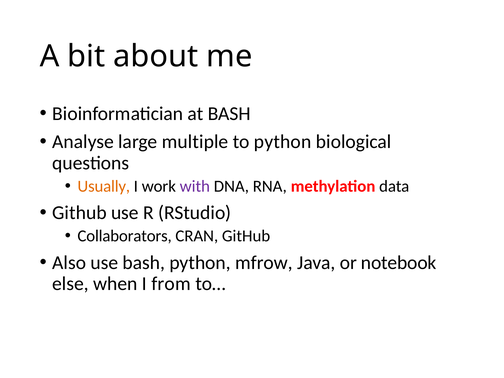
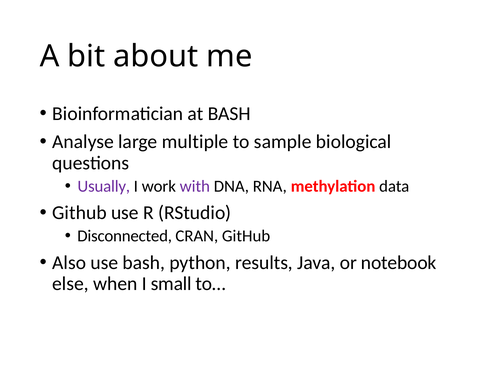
to python: python -> sample (283, 142)
Usually colour: orange -> purple (104, 186)
Collaborators: Collaborators -> Disconnected (125, 236)
mfrow: mfrow -> results (264, 263)
from: from -> small (171, 284)
